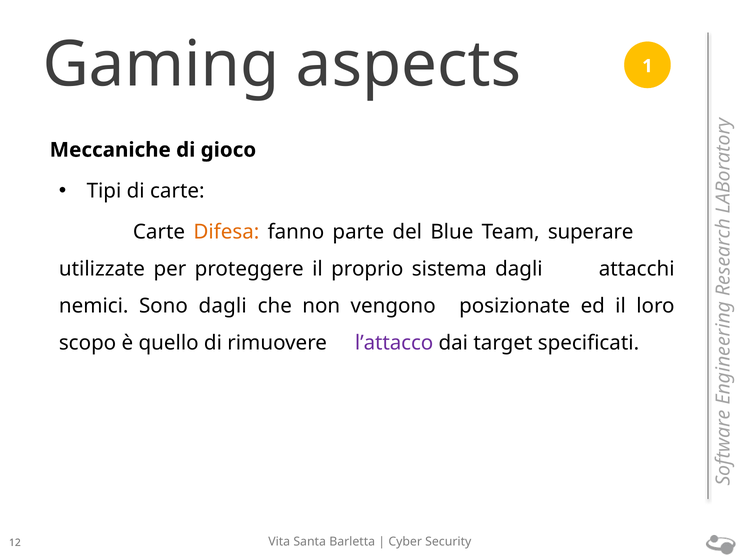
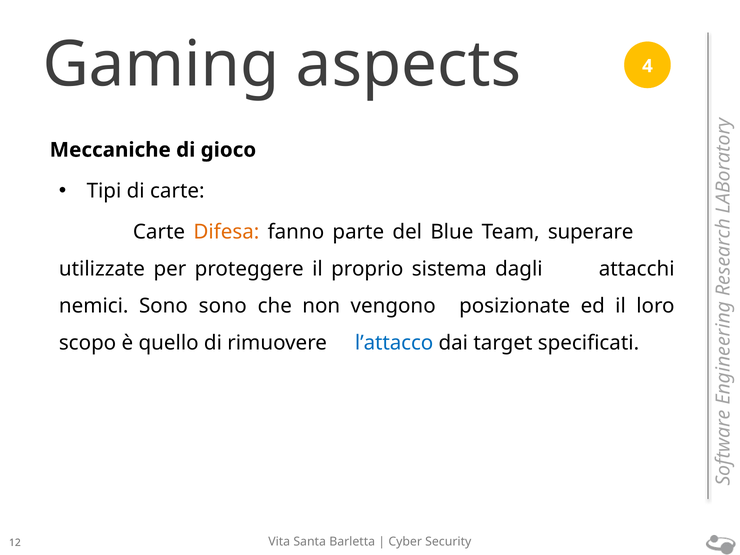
1: 1 -> 4 (647, 66)
Sono dagli: dagli -> sono (223, 306)
l’attacco colour: purple -> blue (394, 343)
